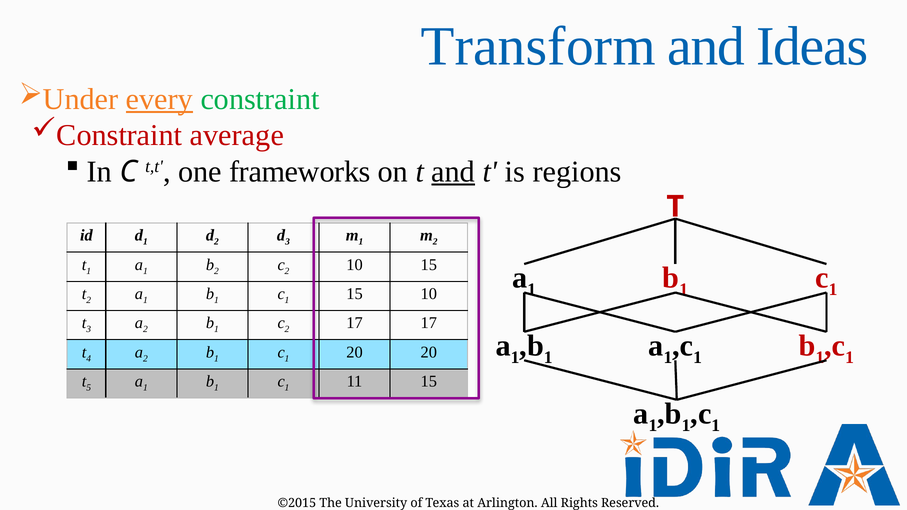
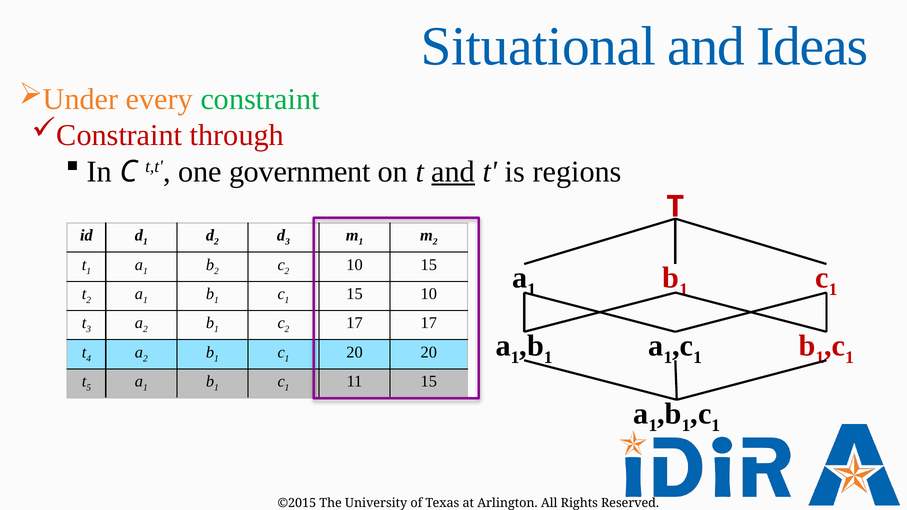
Transform: Transform -> Situational (538, 47)
every underline: present -> none (159, 99)
average: average -> through (237, 135)
frameworks: frameworks -> government (300, 172)
